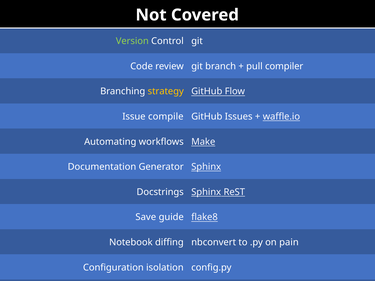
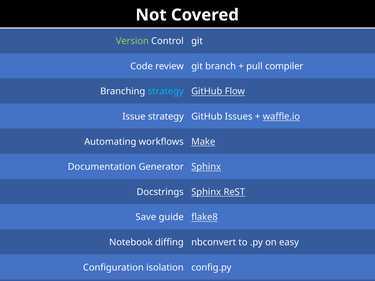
strategy colour: yellow -> light blue (166, 91)
Issue compile: compile -> strategy (166, 117)
pain: pain -> easy (289, 243)
